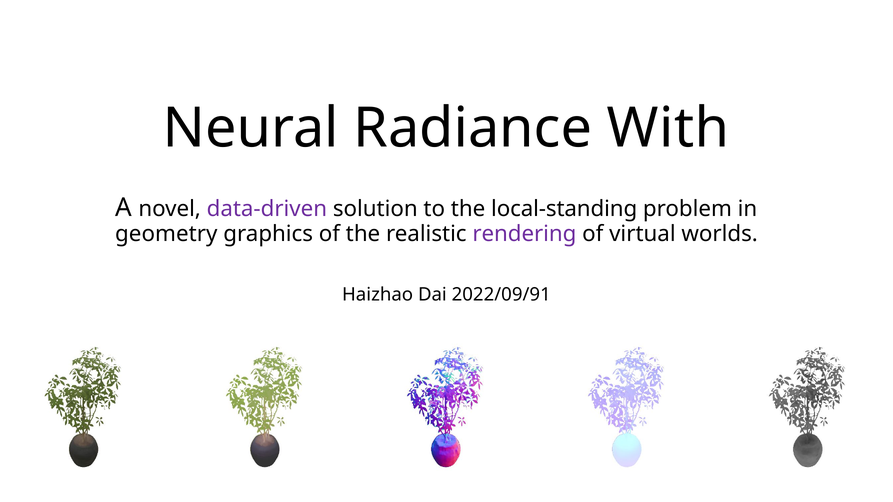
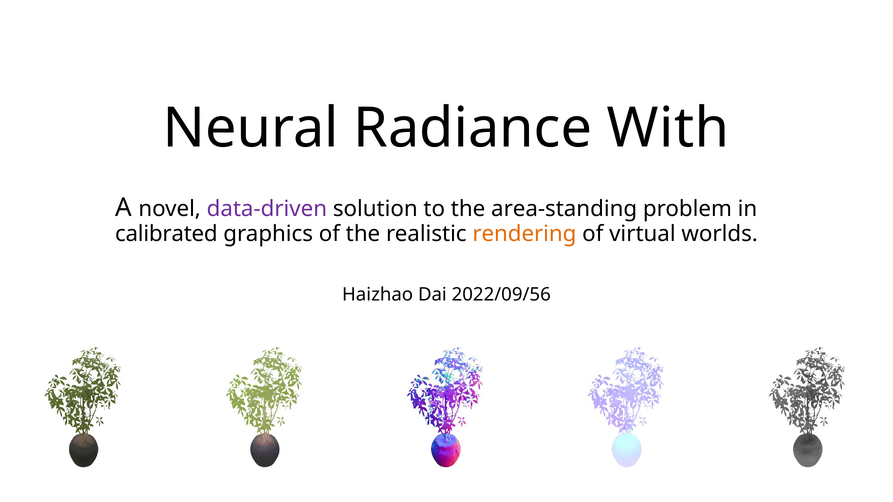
local-standing: local-standing -> area-standing (564, 209)
geometry: geometry -> calibrated (166, 234)
rendering colour: purple -> orange (524, 234)
2022/09/91: 2022/09/91 -> 2022/09/56 (501, 295)
